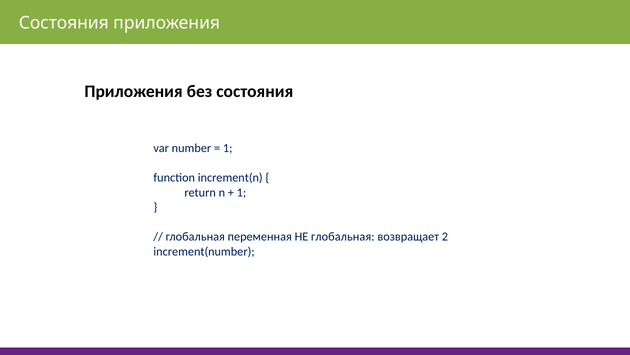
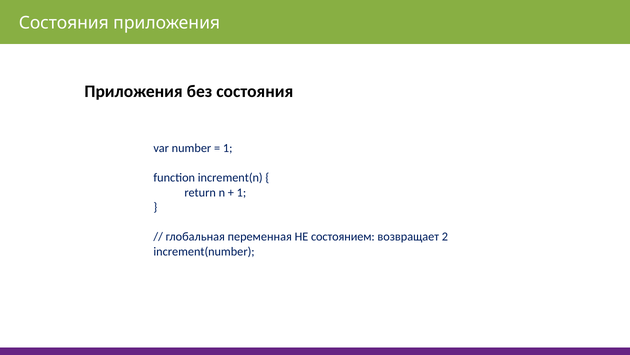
НЕ глобальная: глобальная -> состоянием (343, 236)
